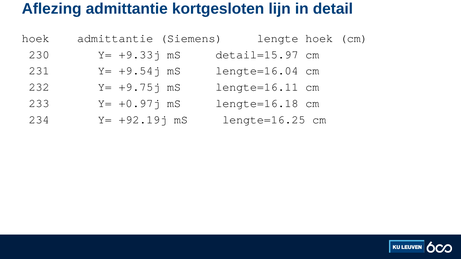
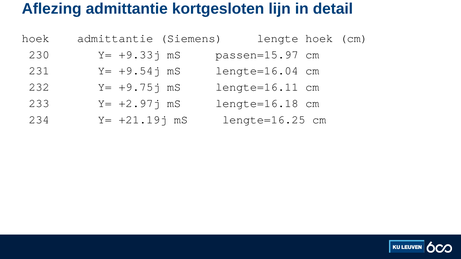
detail=15.97: detail=15.97 -> passen=15.97 (257, 55)
+0.97j: +0.97j -> +2.97j (139, 104)
+92.19j: +92.19j -> +21.19j (143, 120)
